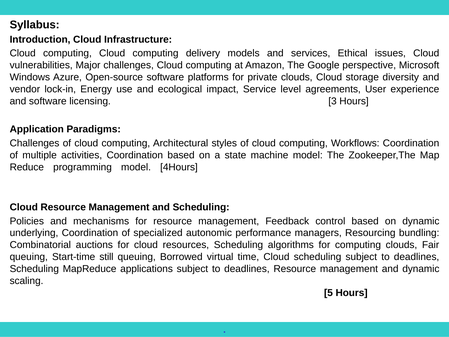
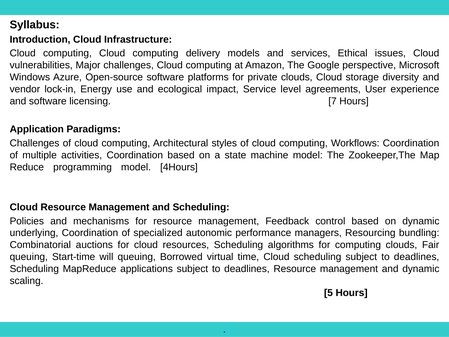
3: 3 -> 7 (333, 101)
still: still -> will (106, 257)
